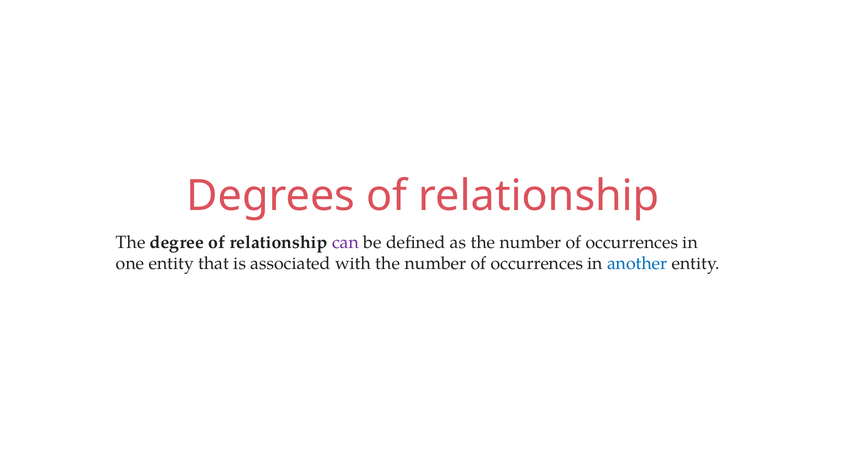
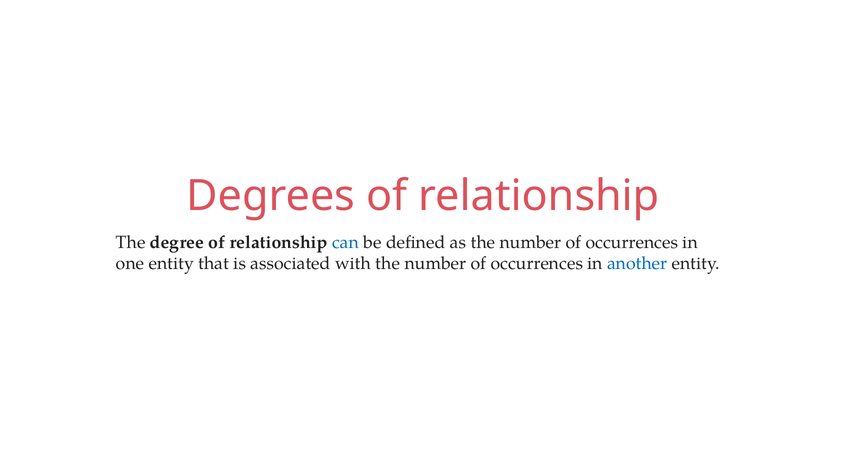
can colour: purple -> blue (346, 242)
